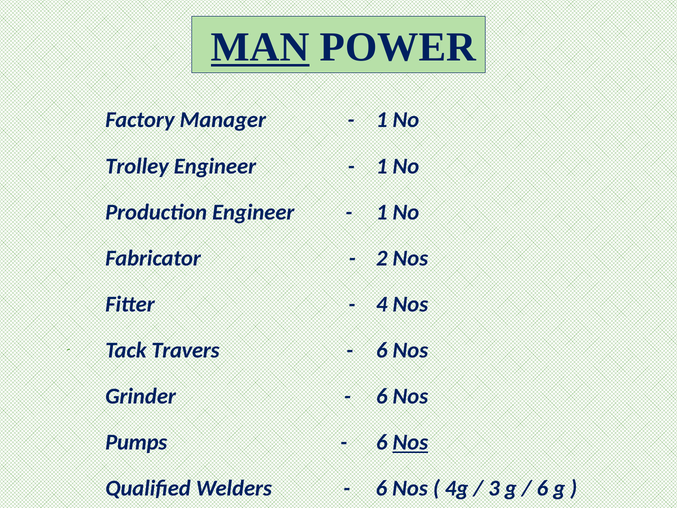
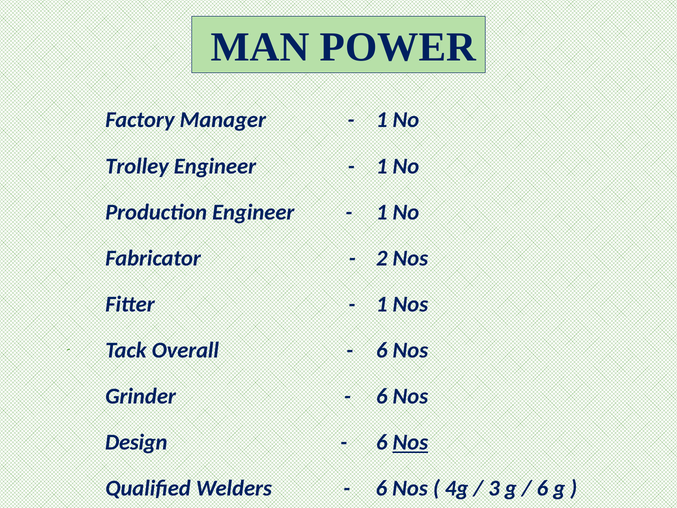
MAN underline: present -> none (260, 47)
4: 4 -> 1 (382, 304)
Travers: Travers -> Overall (185, 350)
Pumps: Pumps -> Design (136, 442)
